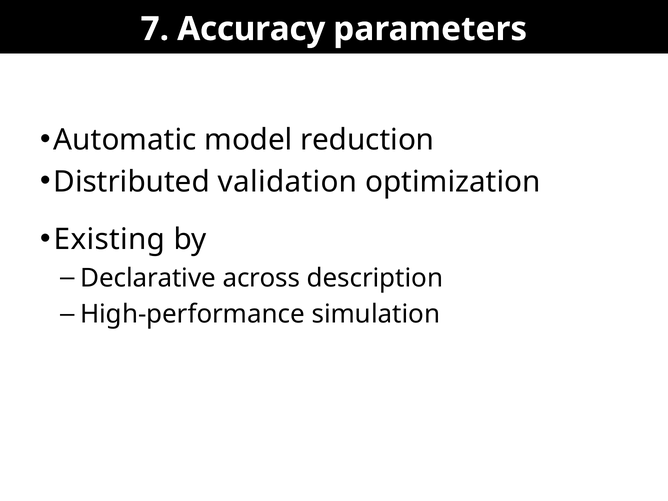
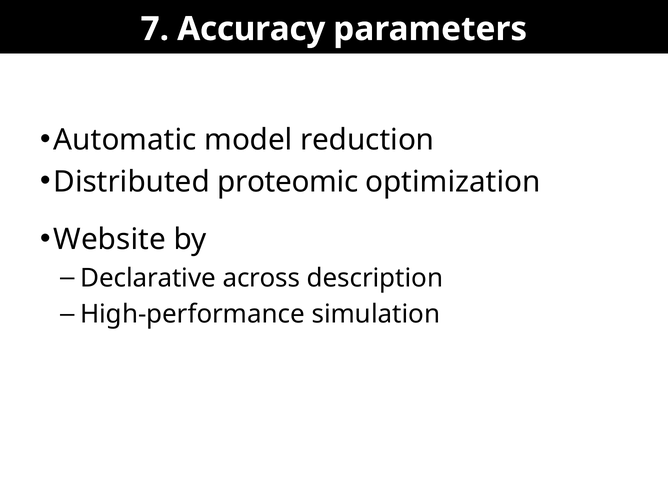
validation: validation -> proteomic (288, 182)
Existing: Existing -> Website (110, 240)
